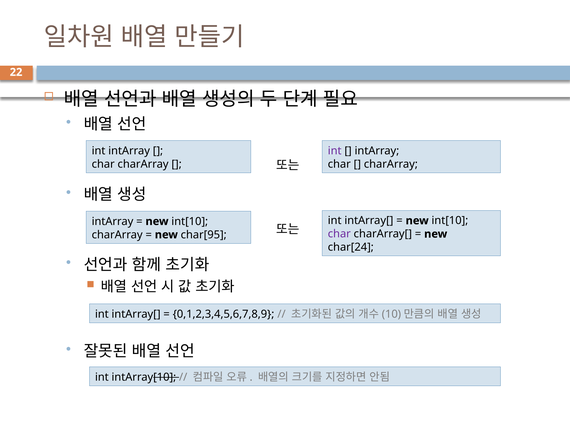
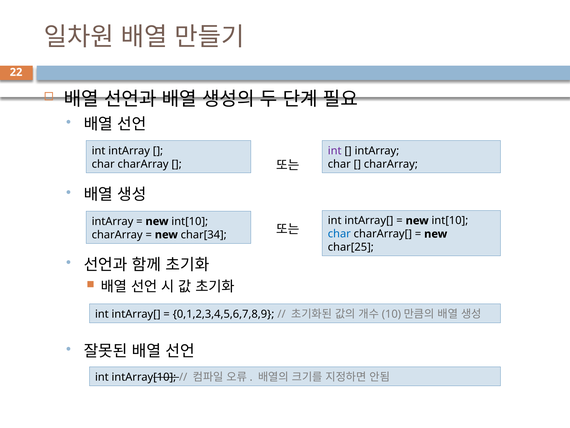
char colour: purple -> blue (339, 234)
char[95: char[95 -> char[34 (204, 234)
char[24: char[24 -> char[25 (351, 247)
